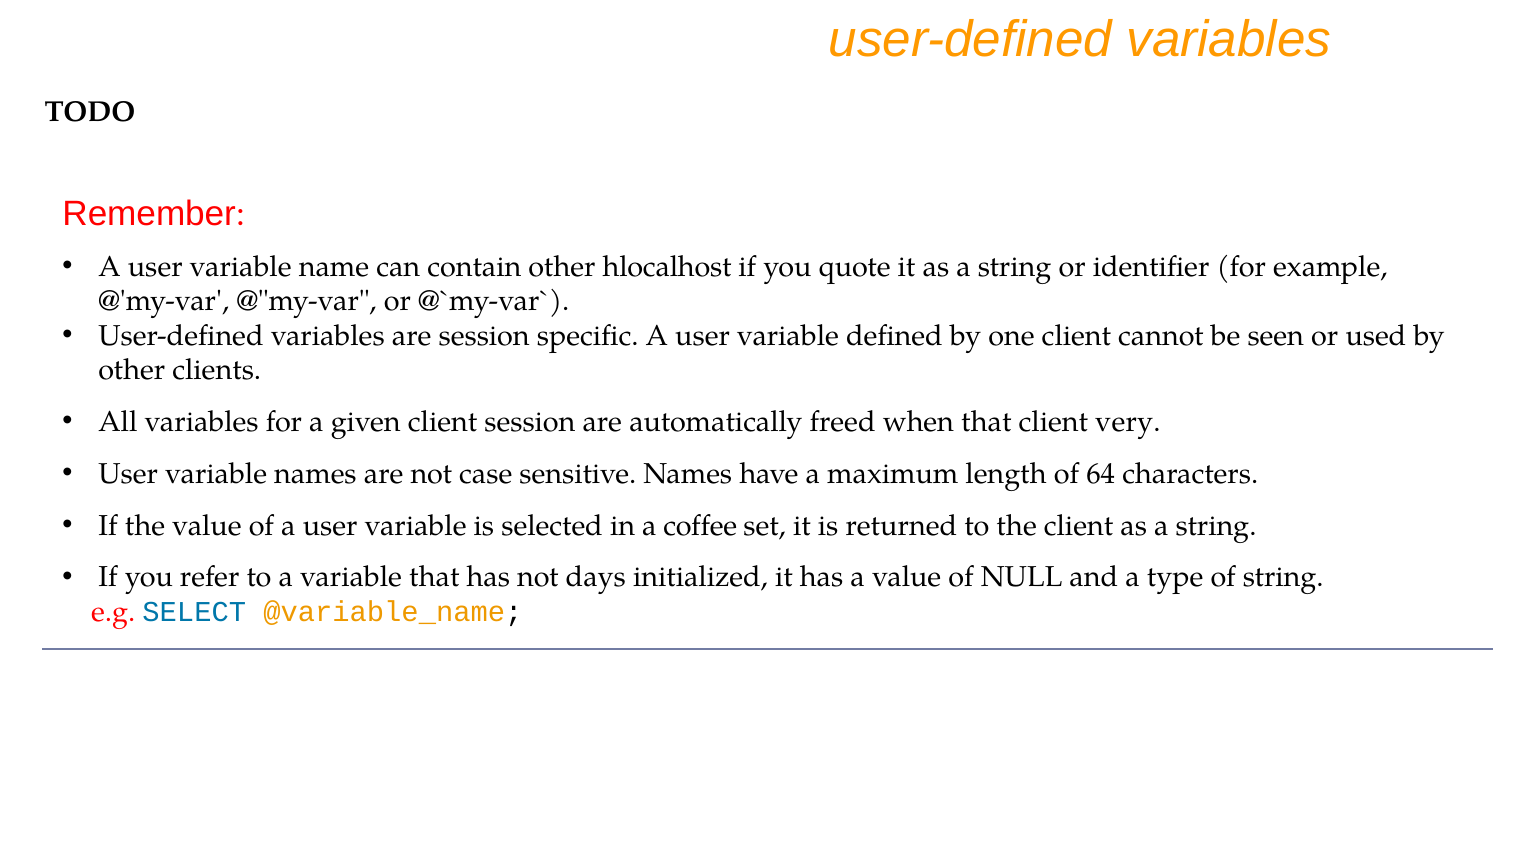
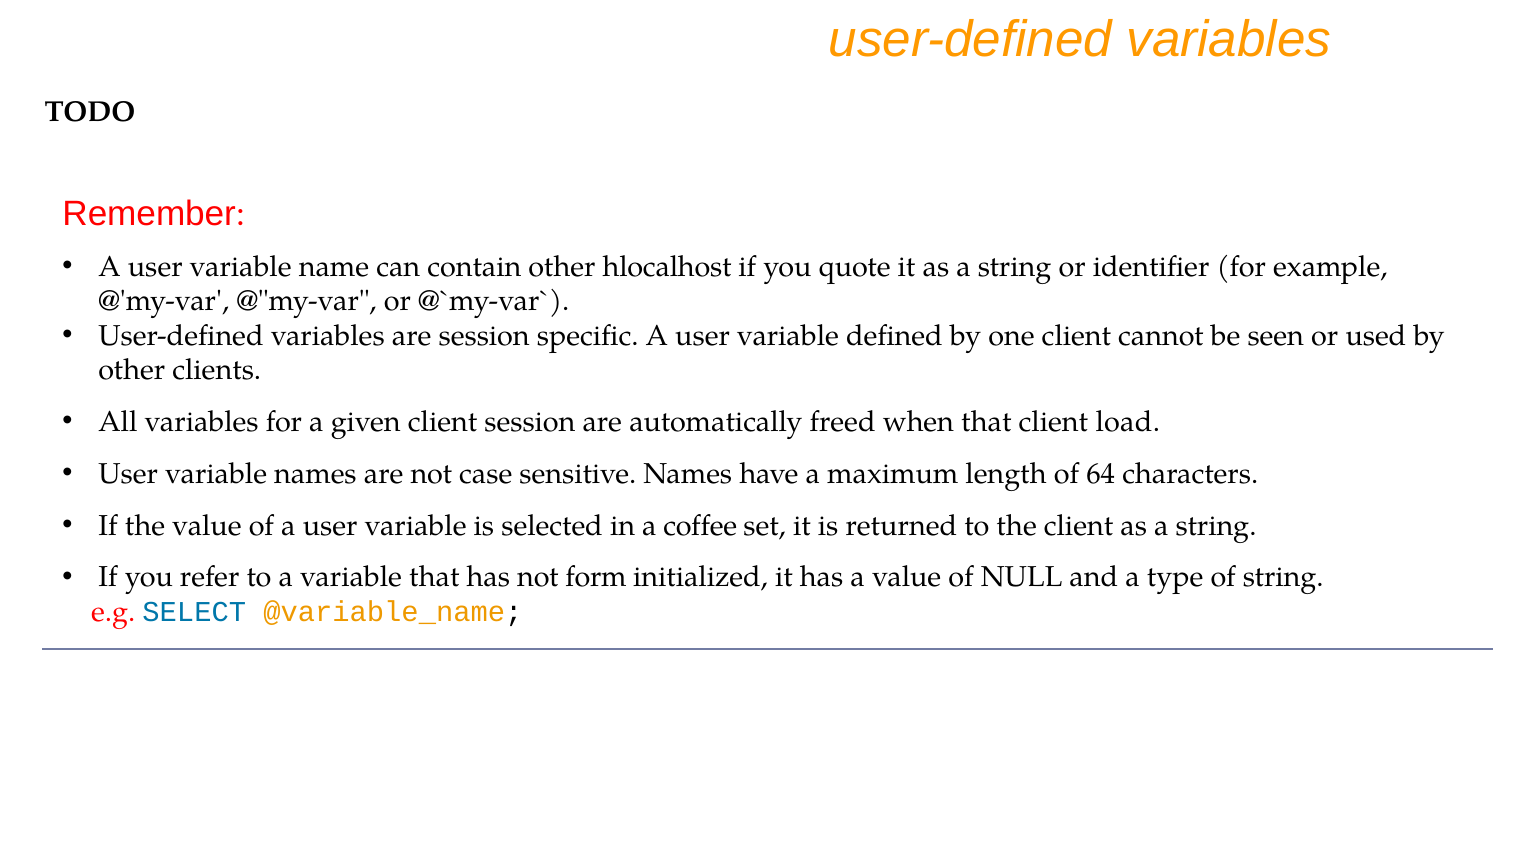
very: very -> load (1128, 422)
days: days -> form (596, 578)
